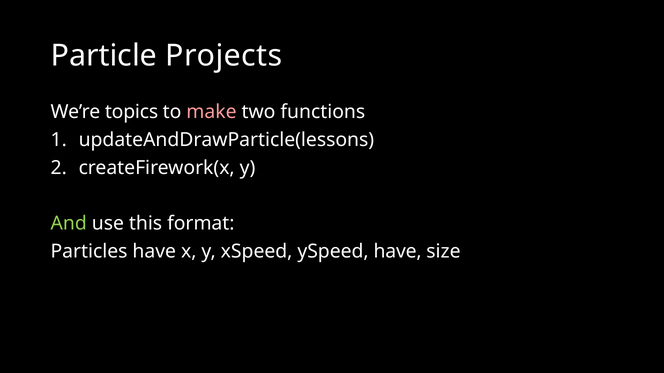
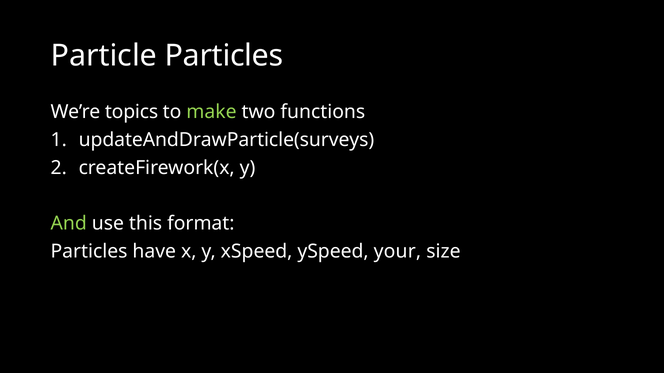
Particle Projects: Projects -> Particles (224, 56)
make colour: pink -> light green (211, 112)
updateAndDrawParticle(lessons: updateAndDrawParticle(lessons -> updateAndDrawParticle(surveys (226, 140)
ySpeed have: have -> your (397, 251)
